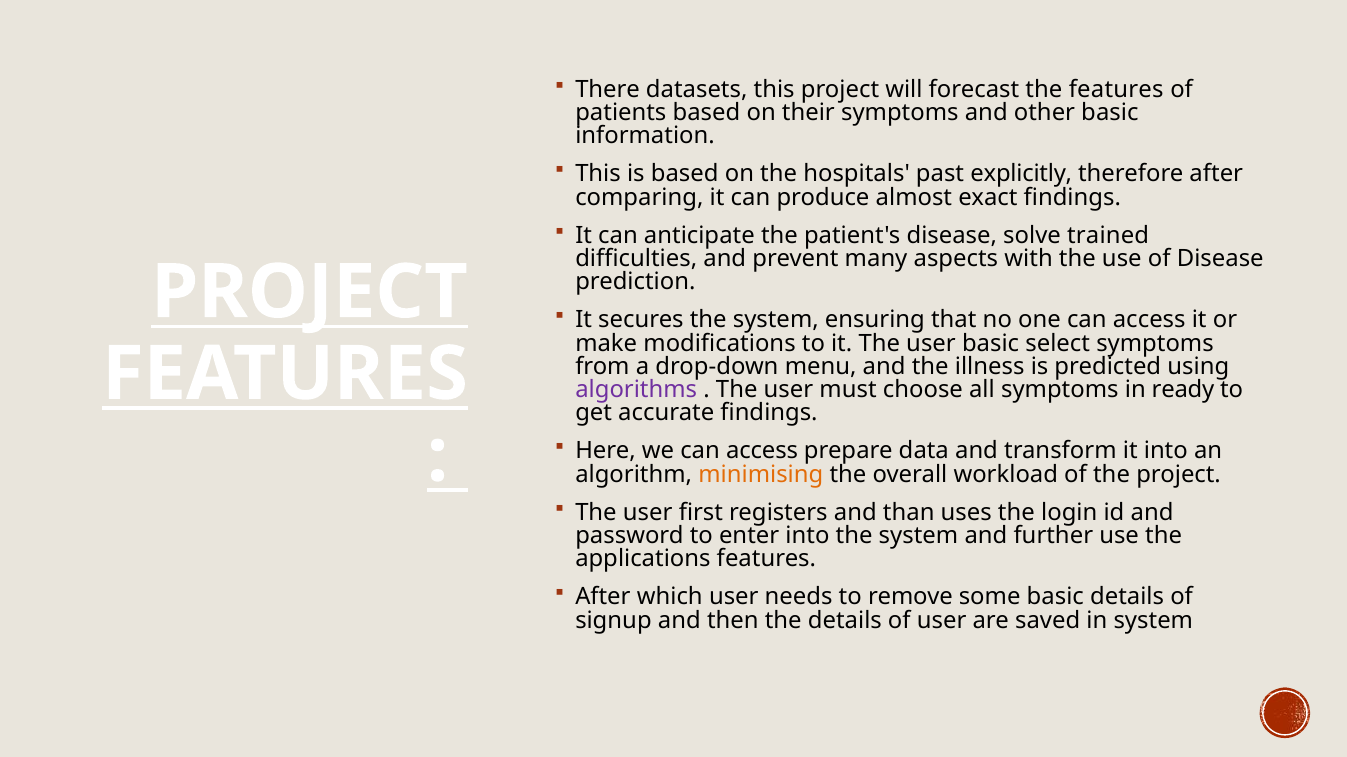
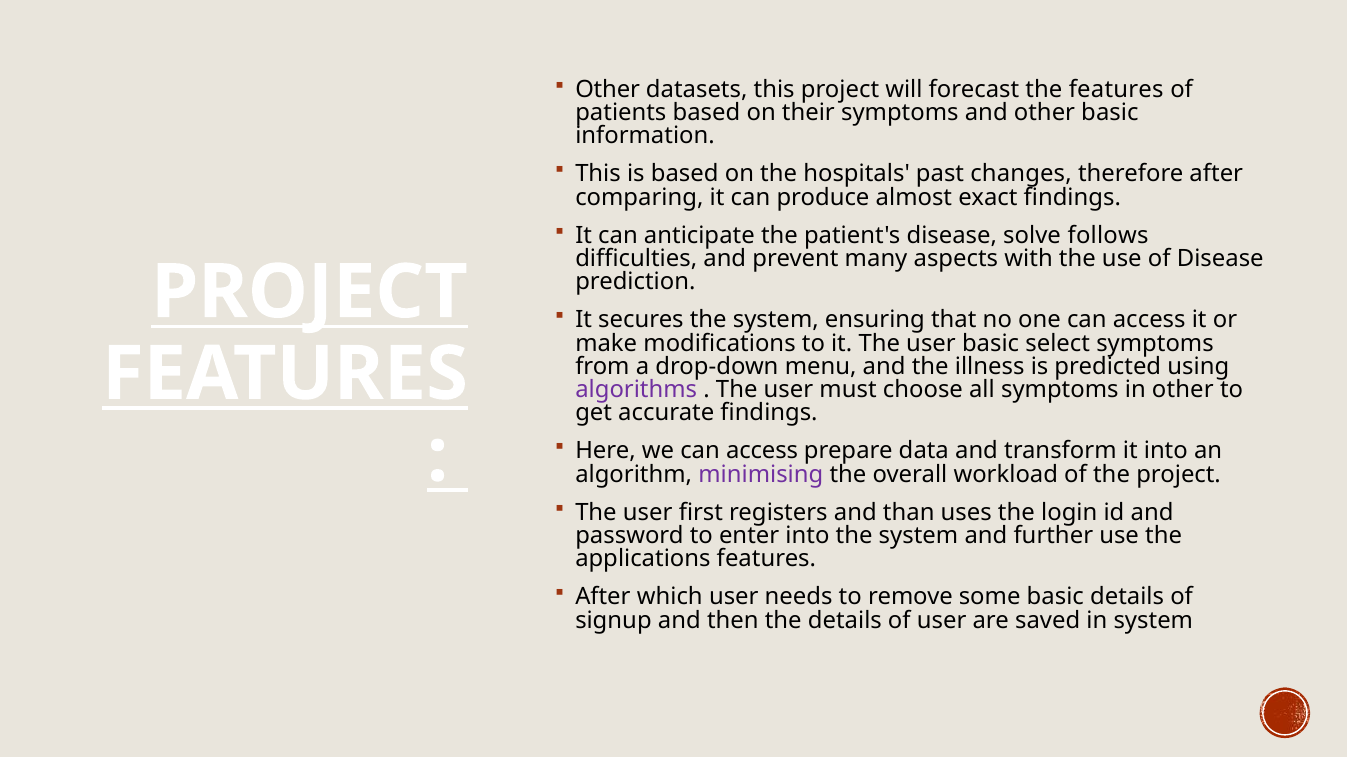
There: There -> Other (608, 89)
explicitly: explicitly -> changes (1021, 174)
trained: trained -> follows (1108, 236)
in ready: ready -> other (1183, 390)
minimising colour: orange -> purple (761, 475)
